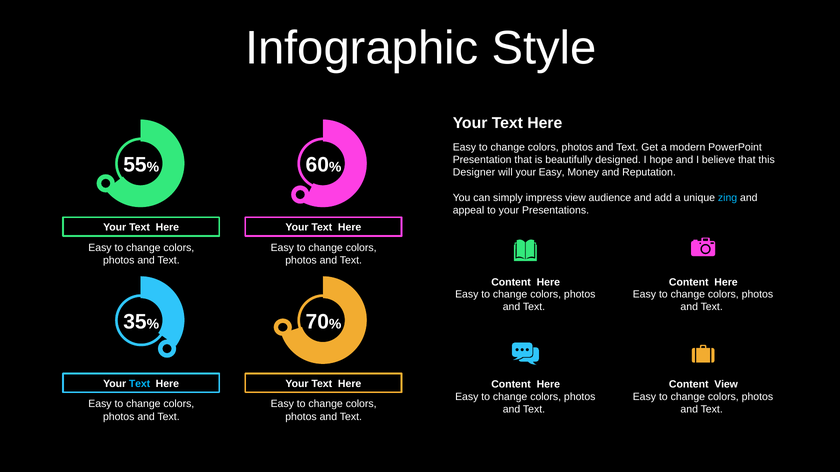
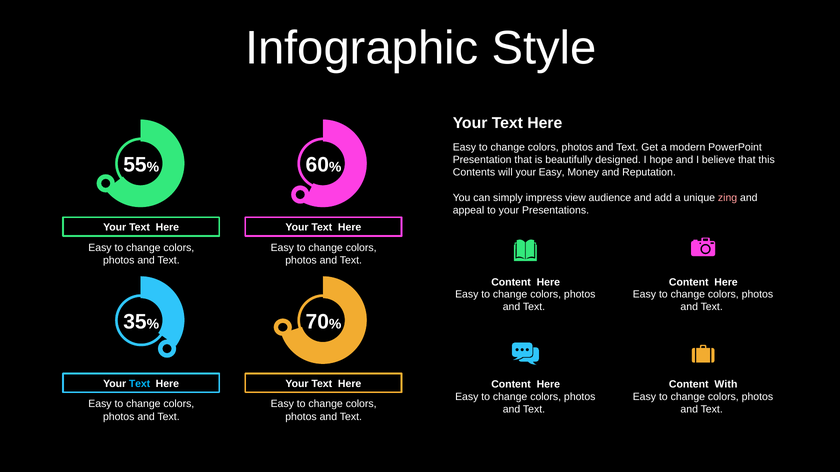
Designer: Designer -> Contents (474, 173)
zing colour: light blue -> pink (728, 198)
Content View: View -> With (726, 385)
